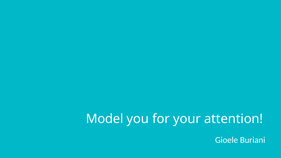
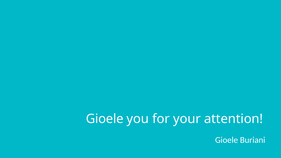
Model: Model -> Gioele (105, 119)
